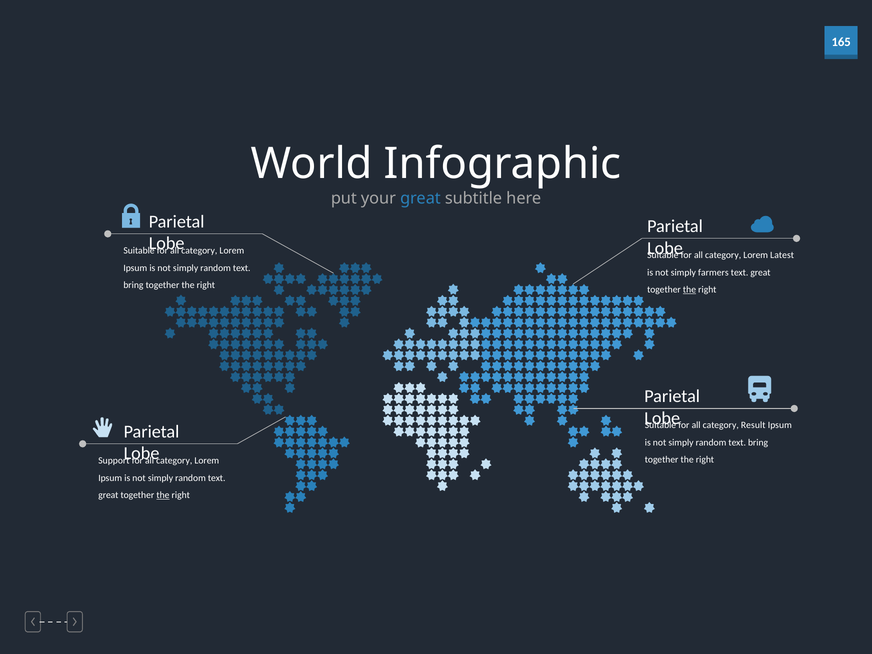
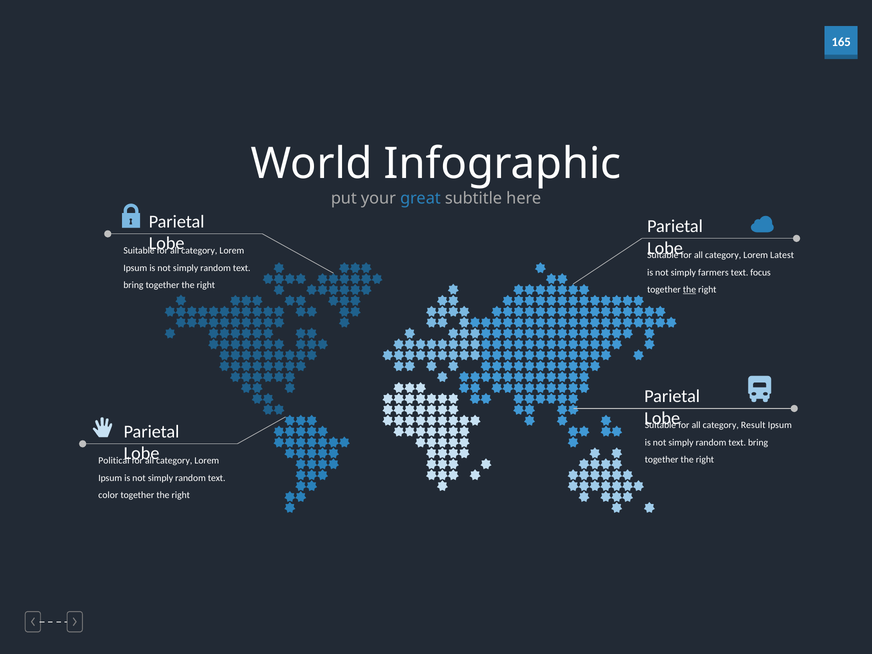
great: great -> focus (760, 272)
Support: Support -> Political (114, 461)
great: great -> color (108, 495)
the underline: present -> none (163, 495)
